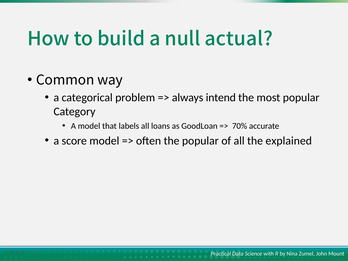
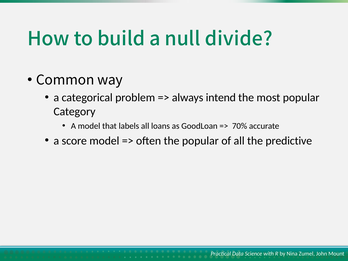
actual: actual -> divide (239, 39)
explained: explained -> predictive (289, 141)
